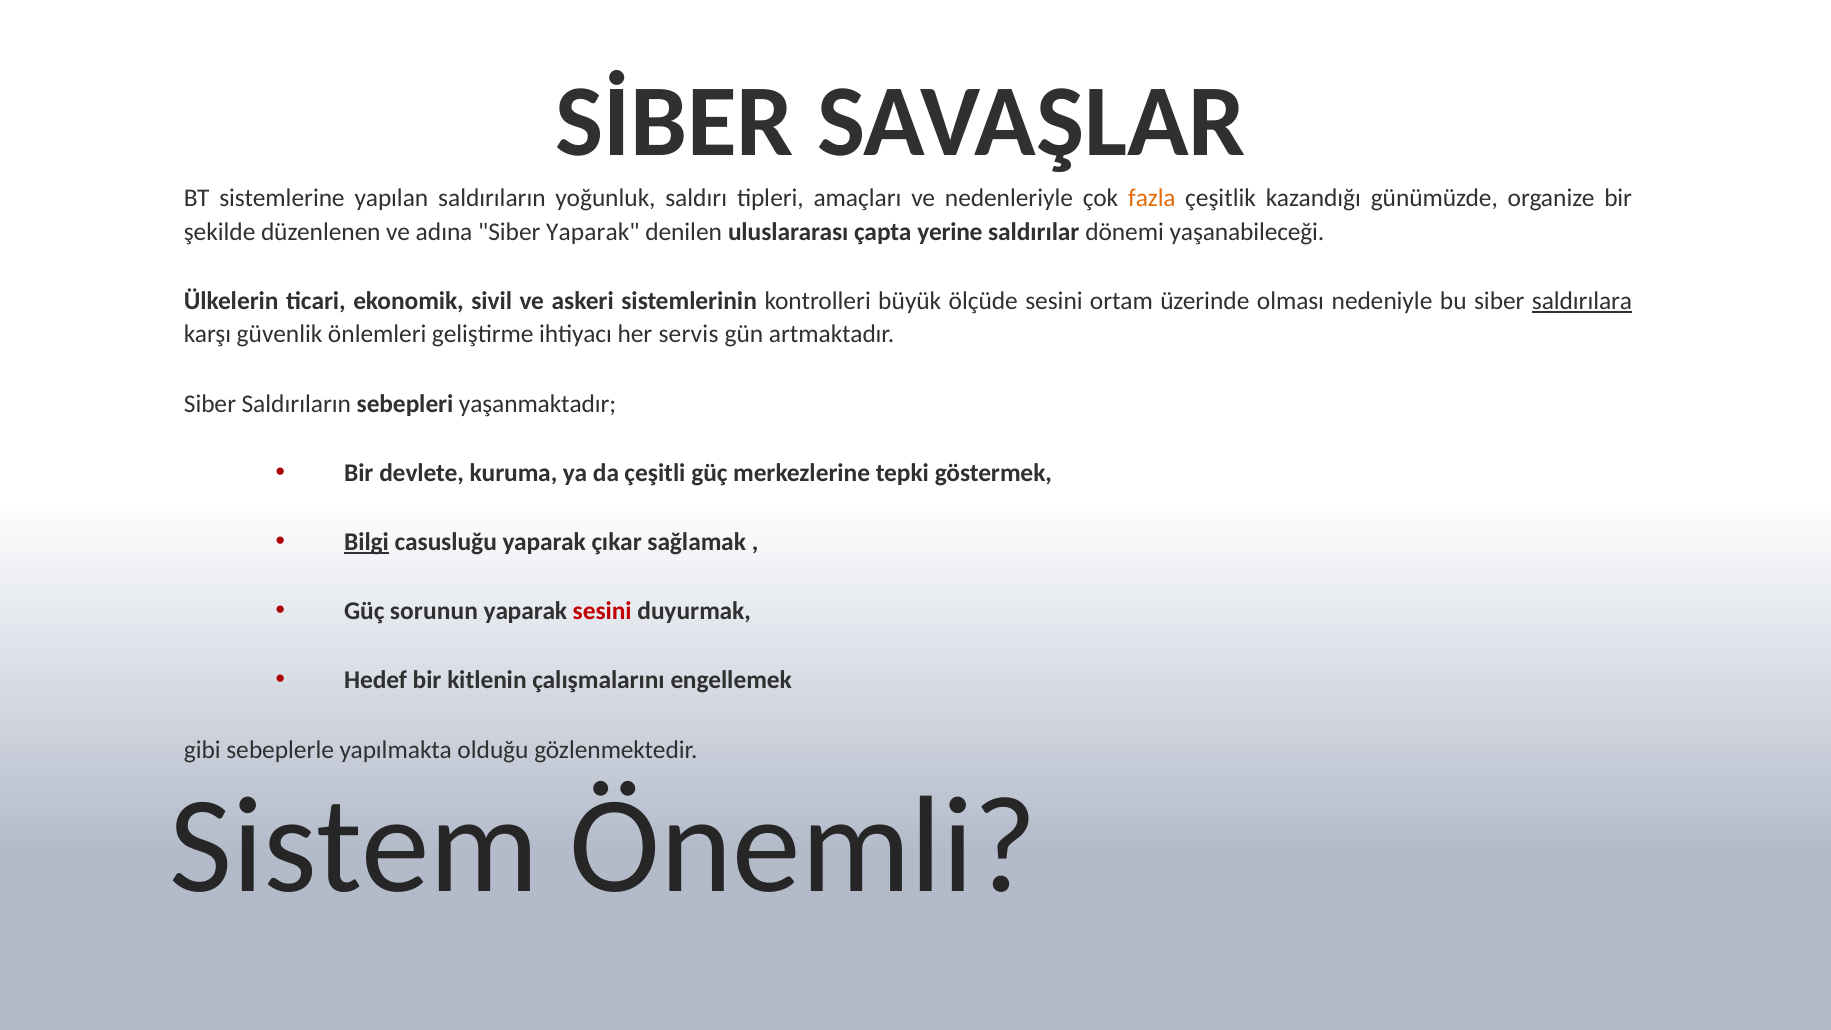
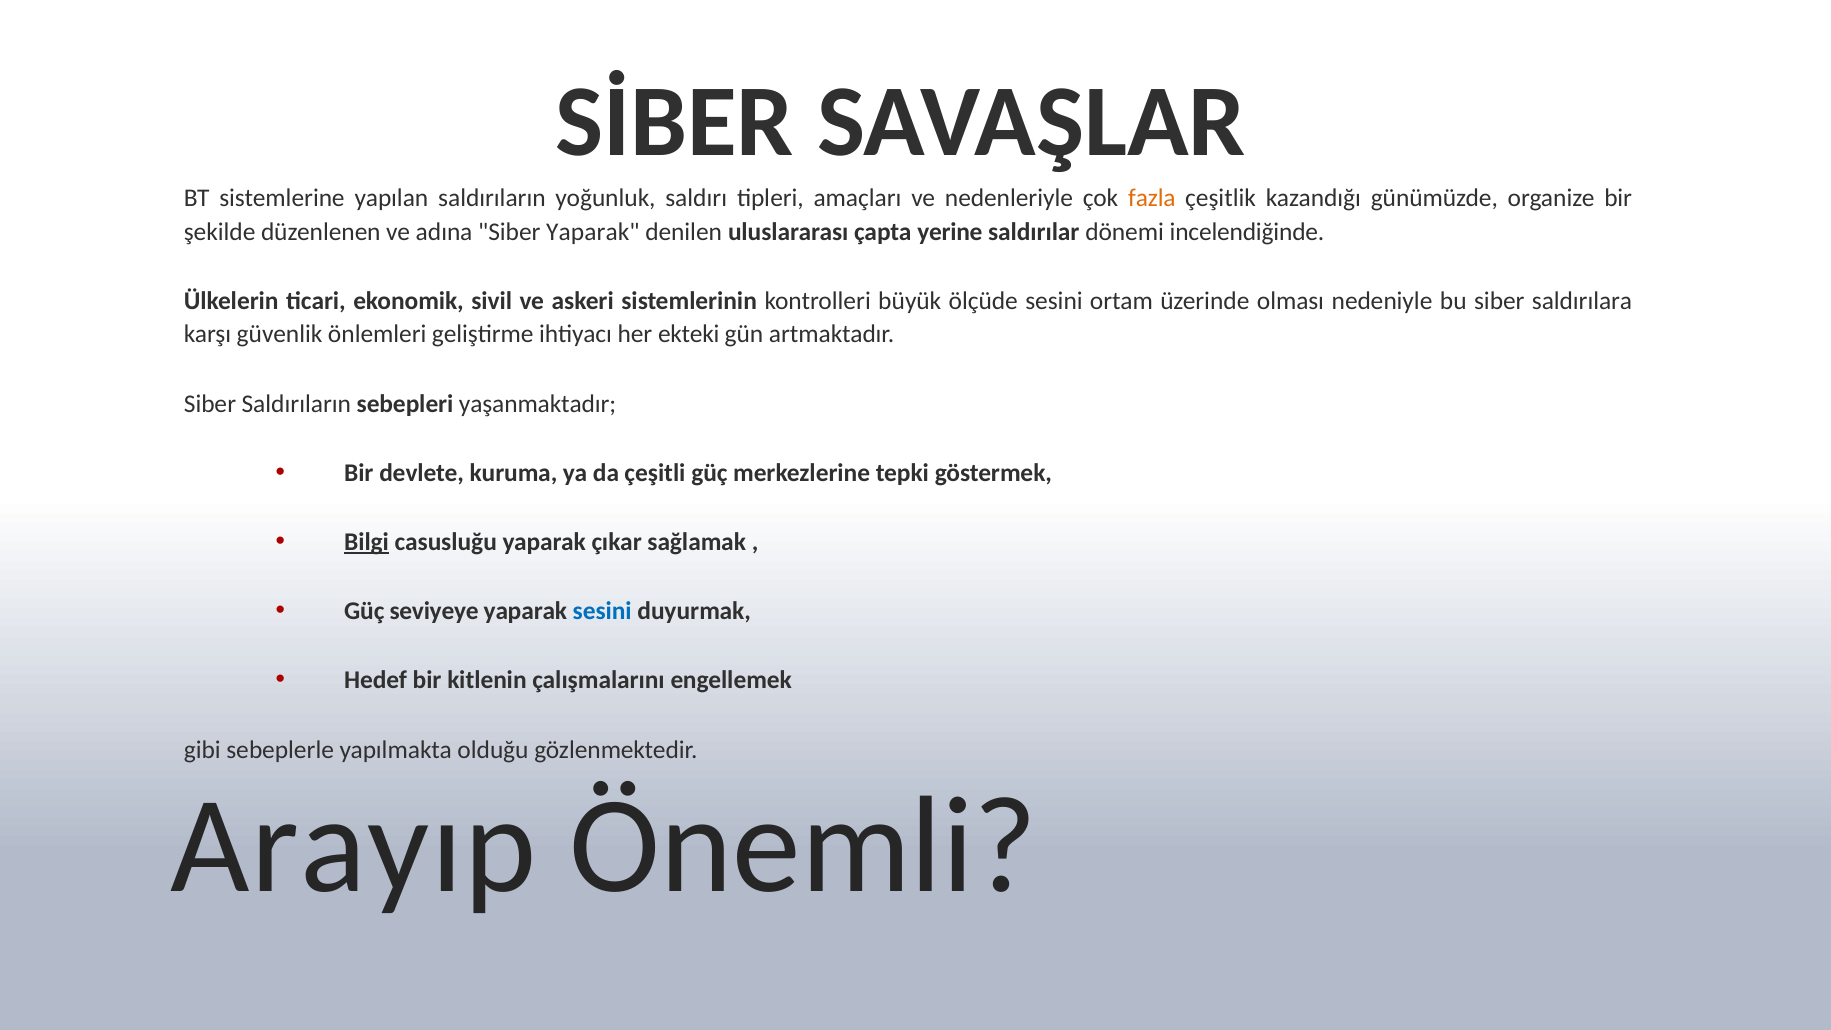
yaşanabileceği: yaşanabileceği -> incelendiğinde (1247, 232)
saldırılara underline: present -> none (1582, 301)
servis: servis -> ekteki (689, 334)
sorunun: sorunun -> seviyeye (434, 611)
sesini colour: red -> blue (602, 611)
Sistem: Sistem -> Arayıp (353, 846)
